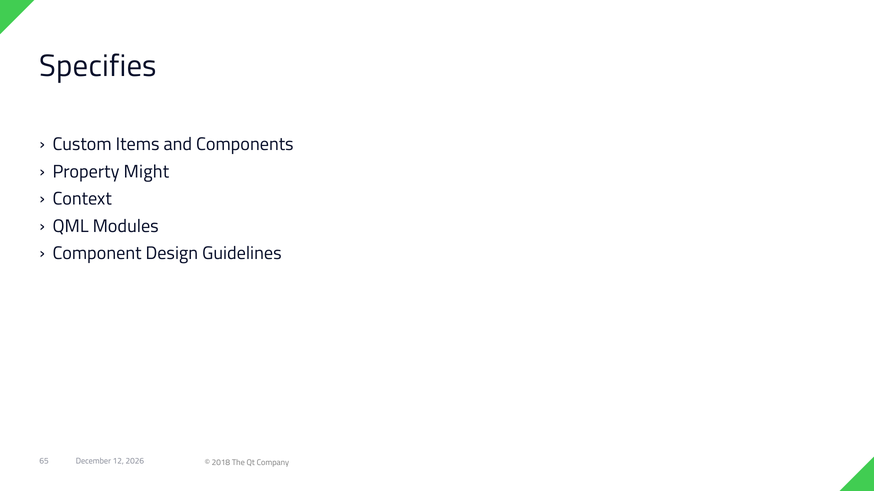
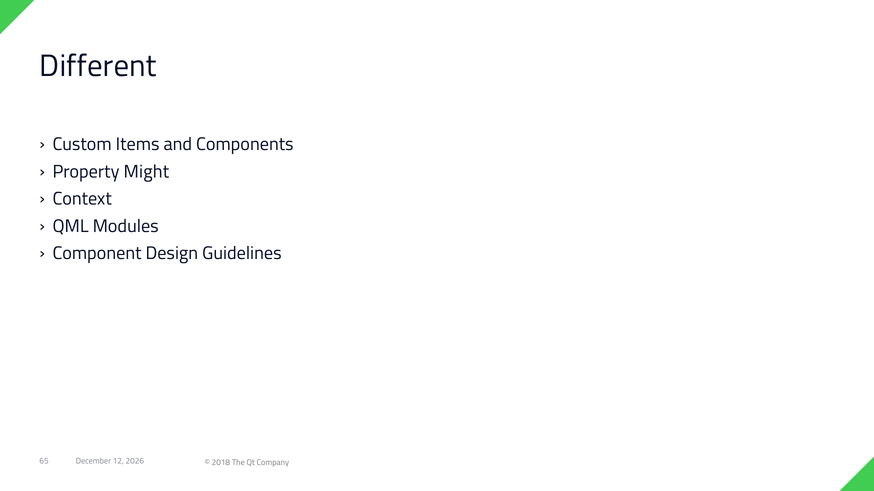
Specifies: Specifies -> Different (98, 66)
